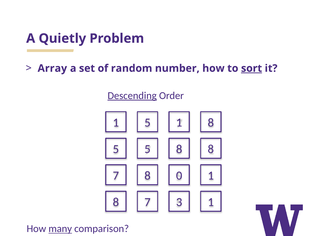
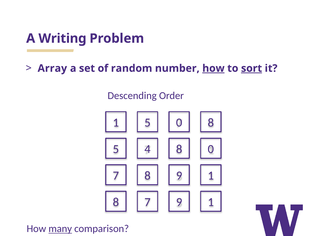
Quietly: Quietly -> Writing (62, 38)
how underline: none -> present (213, 68)
Descending underline: present -> none (132, 95)
5 1: 1 -> 0 (179, 122)
5 5: 5 -> 4 (147, 149)
8 8: 8 -> 0 (211, 149)
8 0: 0 -> 9 (179, 175)
7 3: 3 -> 9 (179, 202)
